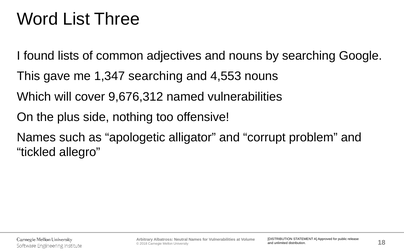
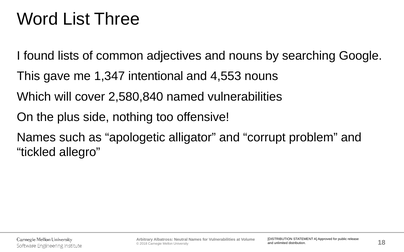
1,347 searching: searching -> intentional (156, 76)
9,676,312: 9,676,312 -> 2,580,840 (136, 97)
